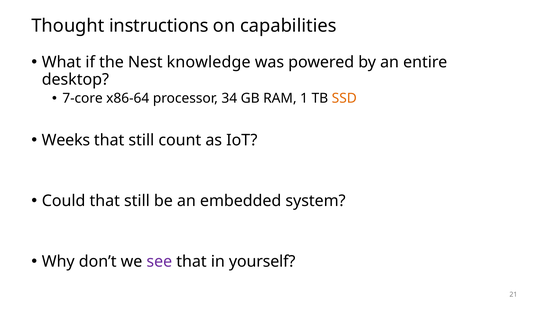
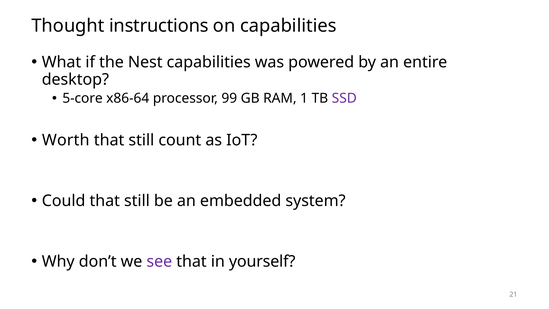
Nest knowledge: knowledge -> capabilities (209, 62)
7-core: 7-core -> 5-core (83, 98)
34: 34 -> 99 (229, 98)
SSD colour: orange -> purple (344, 98)
Weeks: Weeks -> Worth (66, 140)
